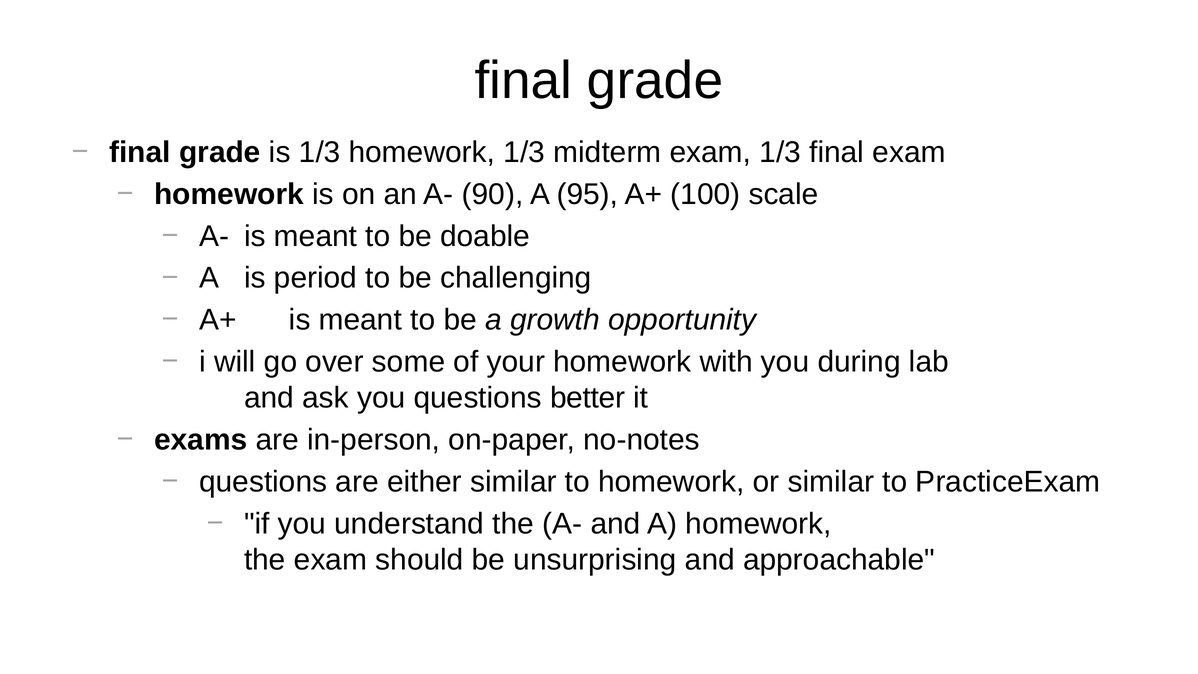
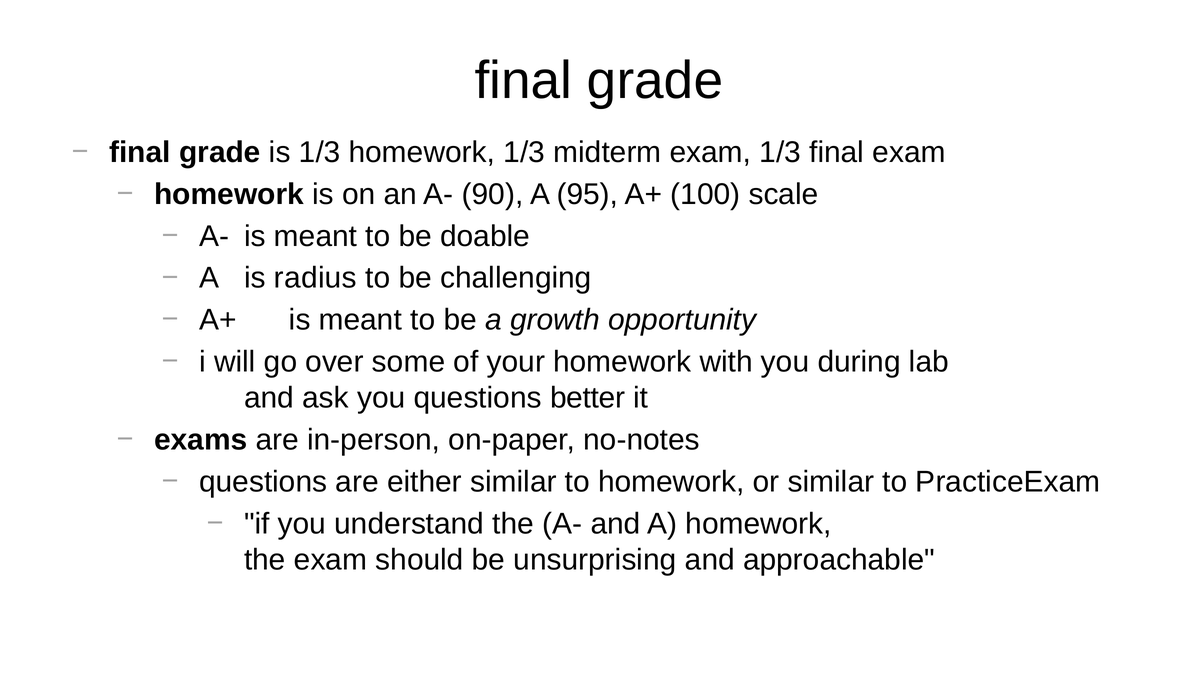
period: period -> radius (315, 278)
